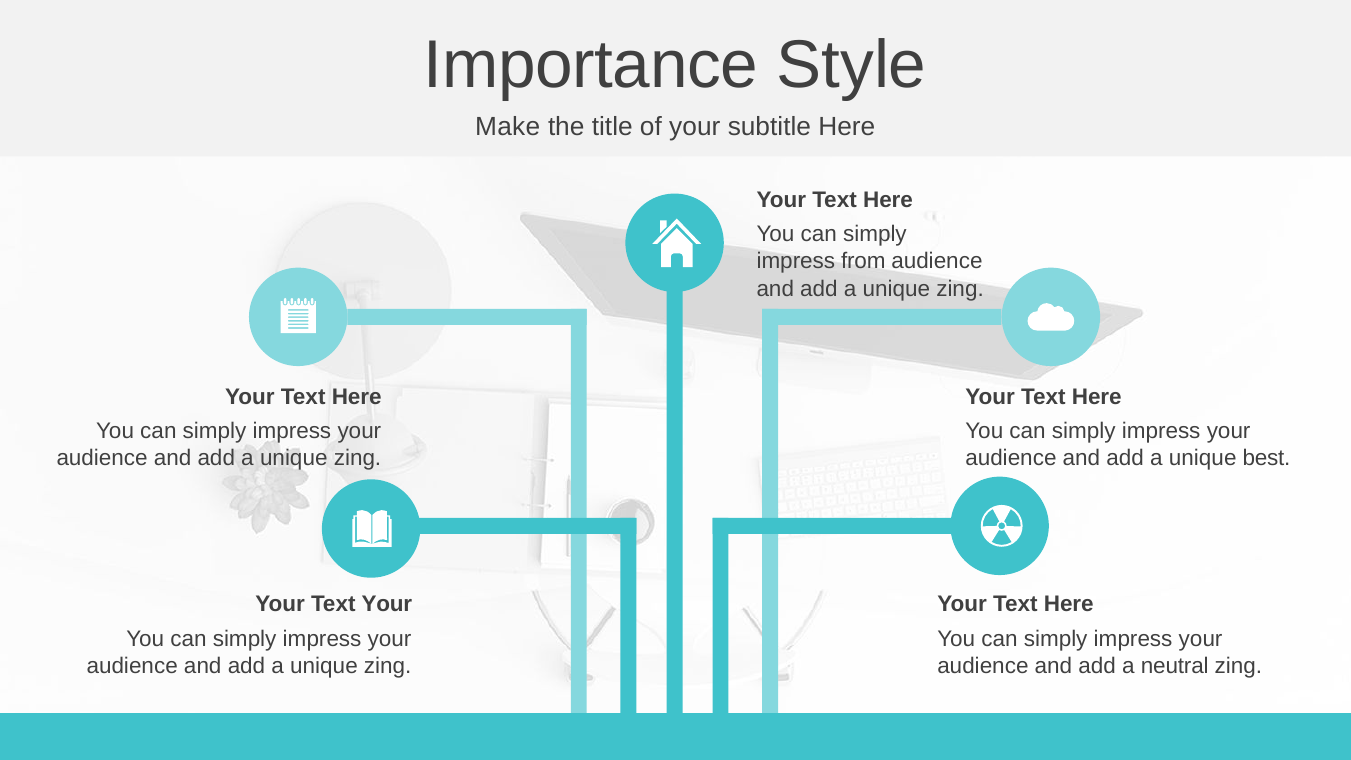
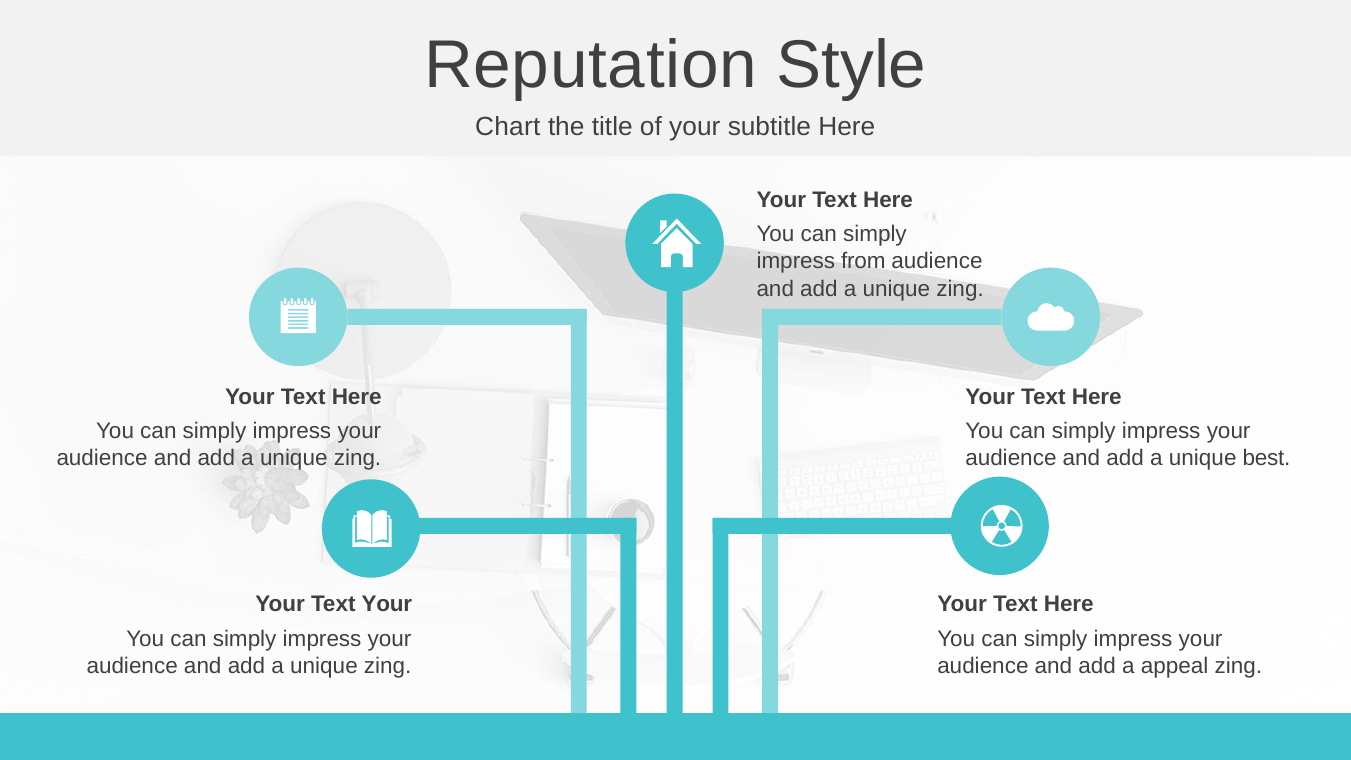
Importance: Importance -> Reputation (591, 65)
Make: Make -> Chart (508, 126)
neutral: neutral -> appeal (1175, 666)
